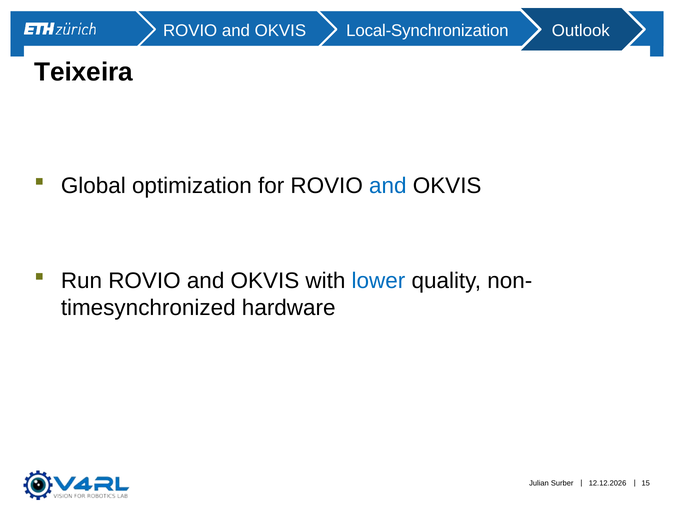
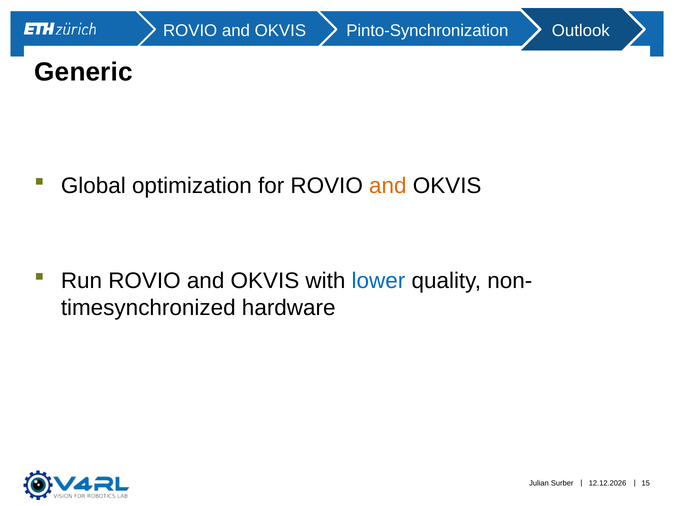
Local-Synchronization: Local-Synchronization -> Pinto-Synchronization (427, 30)
Teixeira: Teixeira -> Generic (84, 72)
and colour: blue -> orange (388, 186)
